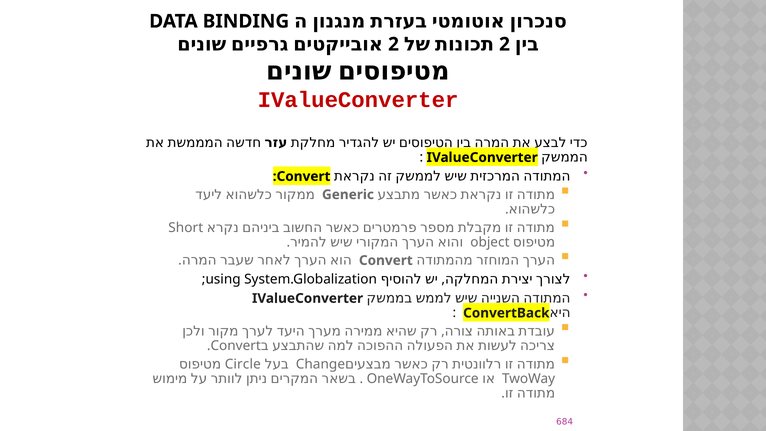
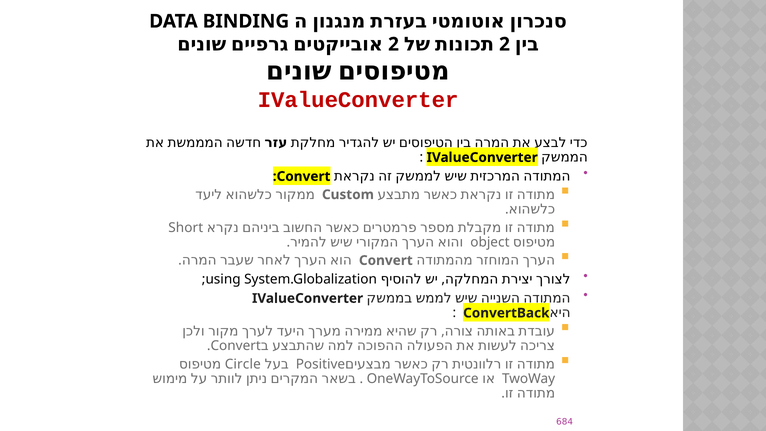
Generic: Generic -> Custom (348, 195)
Change: Change -> Positive (320, 364)
